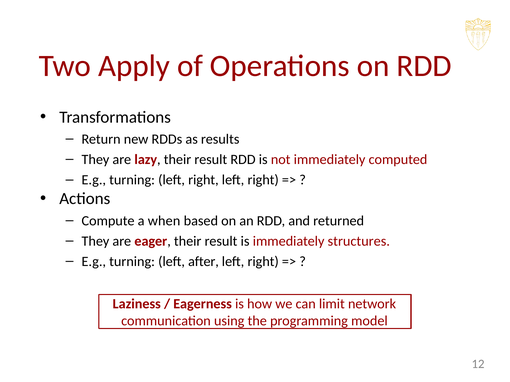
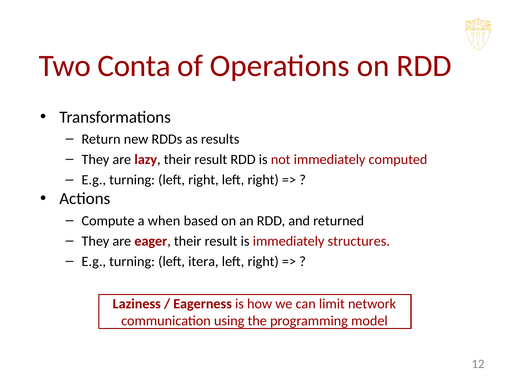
Apply: Apply -> Conta (134, 66)
after: after -> itera (203, 262)
